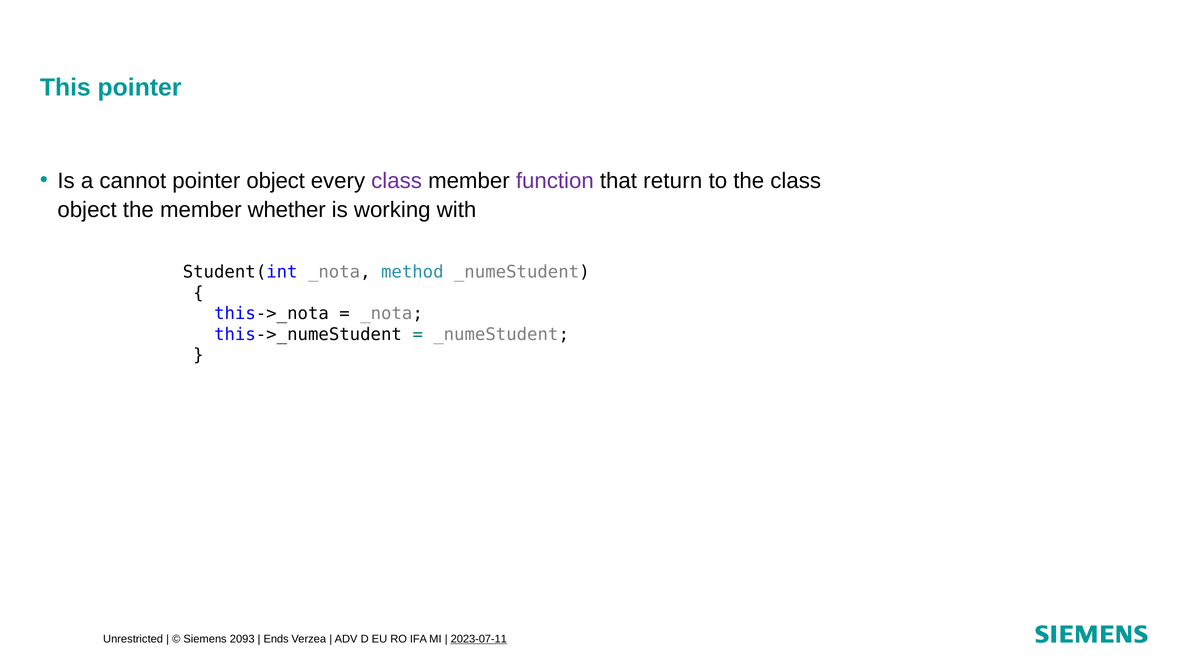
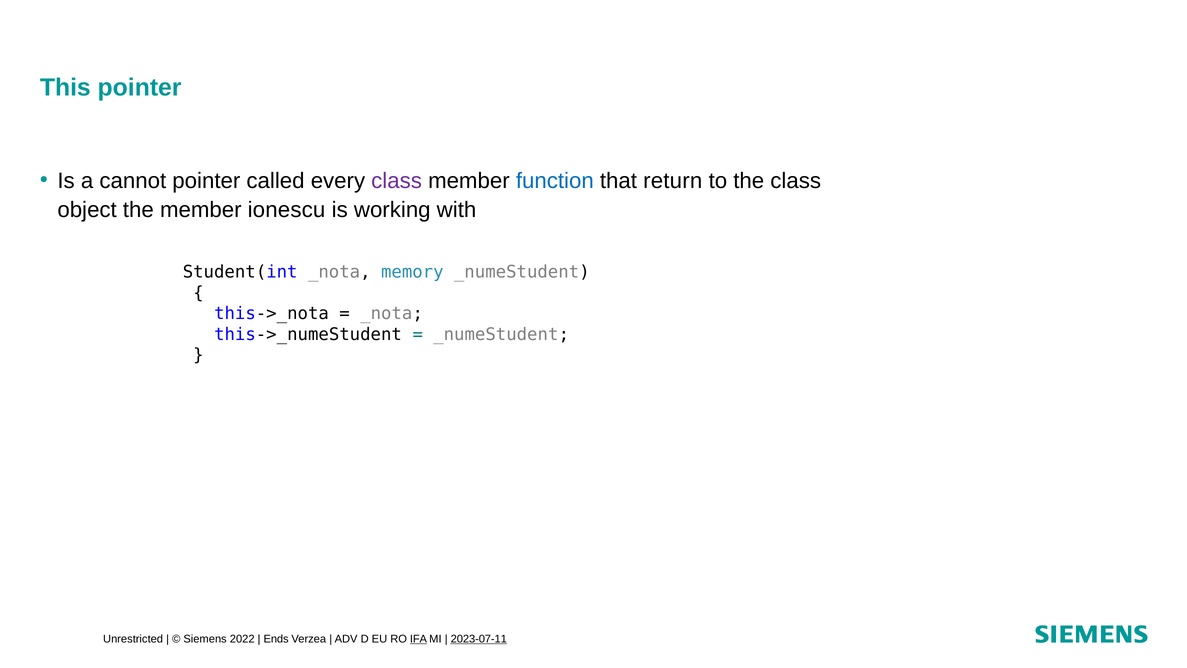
pointer object: object -> called (276, 181)
function colour: purple -> blue (555, 181)
whether: whether -> ionescu (286, 210)
method: method -> memory (412, 272)
2093: 2093 -> 2022 (242, 639)
IFA underline: none -> present (419, 639)
